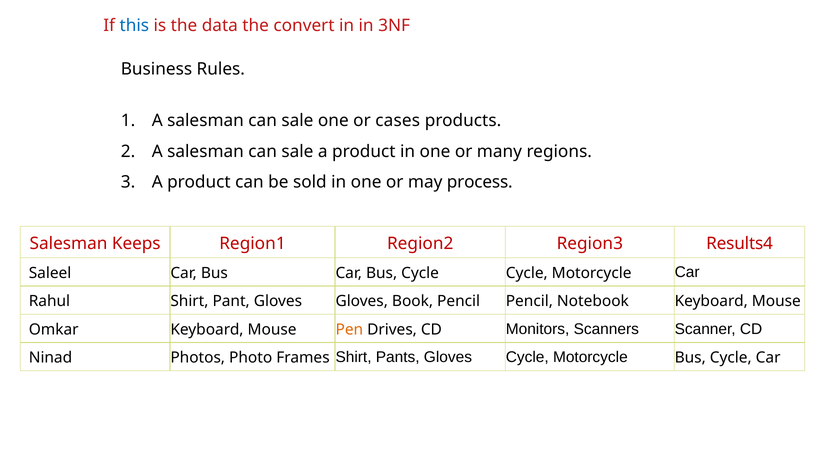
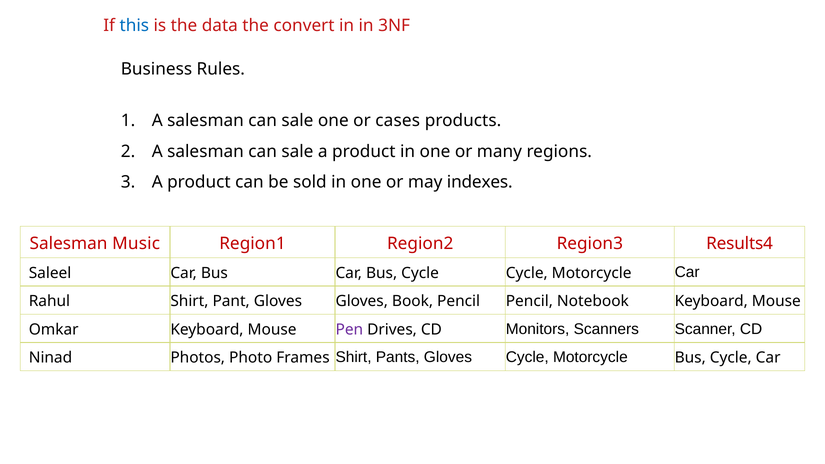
process: process -> indexes (480, 182)
Keeps: Keeps -> Music (136, 243)
Pen colour: orange -> purple (349, 330)
